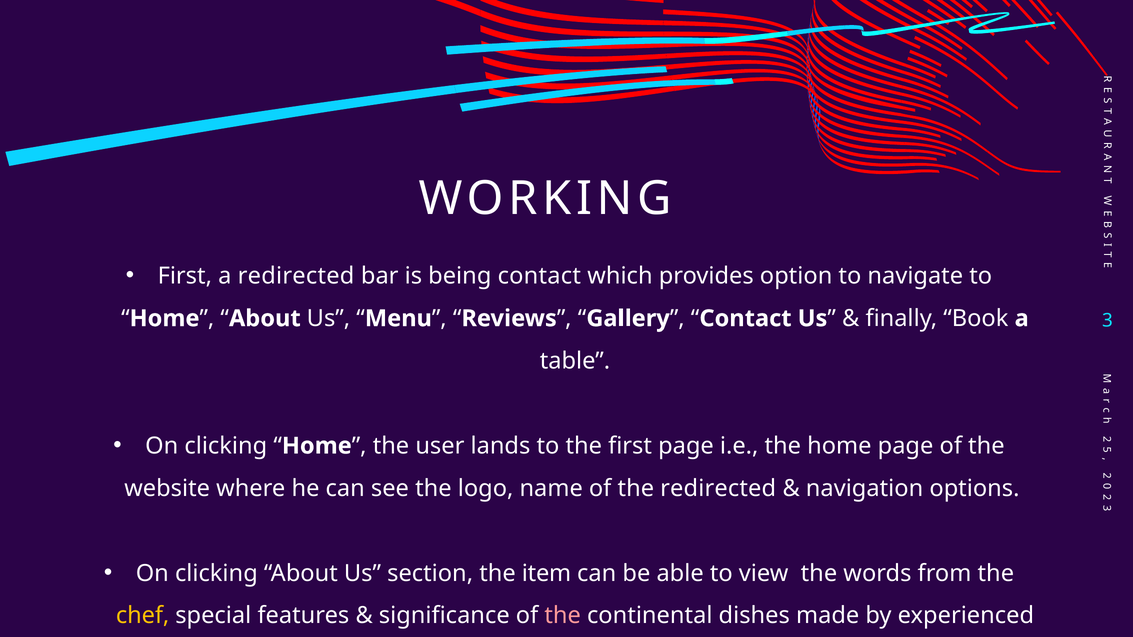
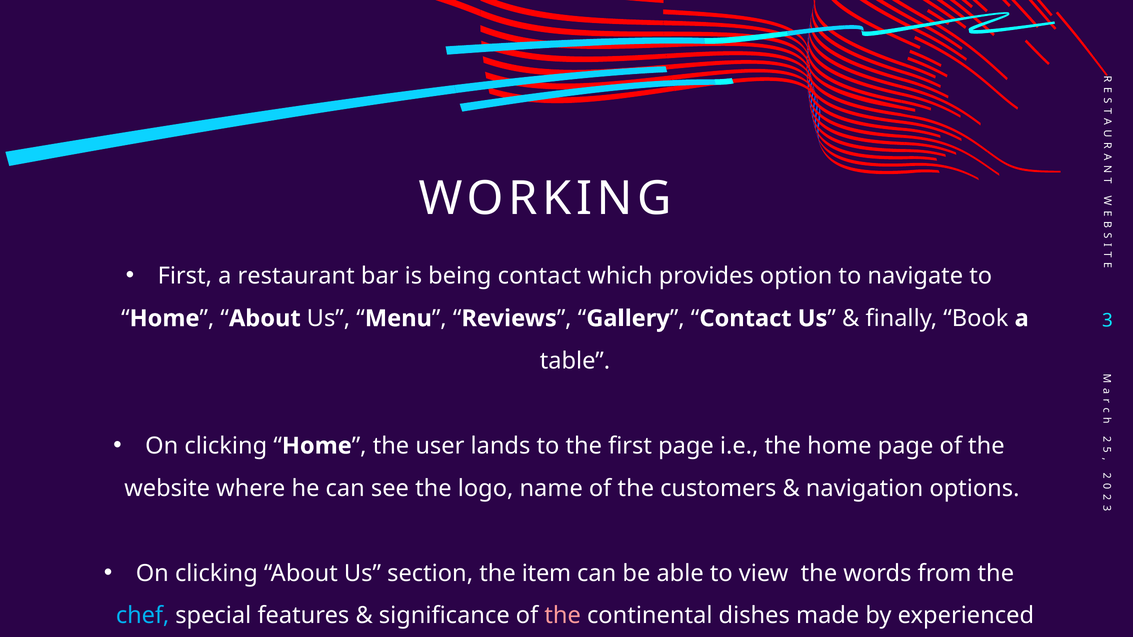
a redirected: redirected -> restaurant (296, 276)
the redirected: redirected -> customers (718, 489)
chef colour: yellow -> light blue (143, 616)
